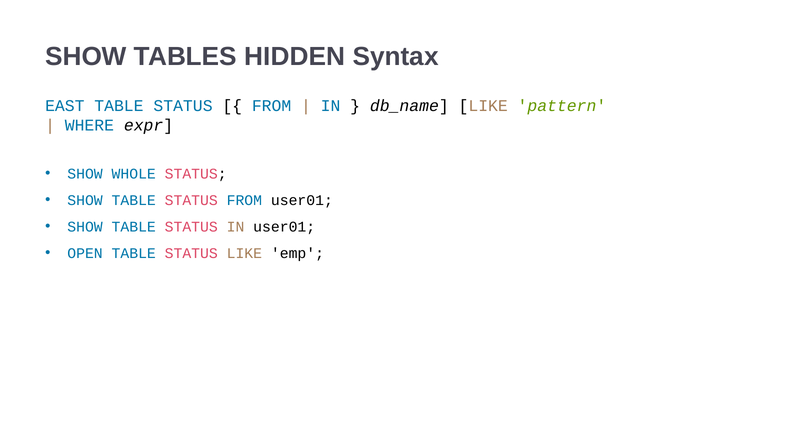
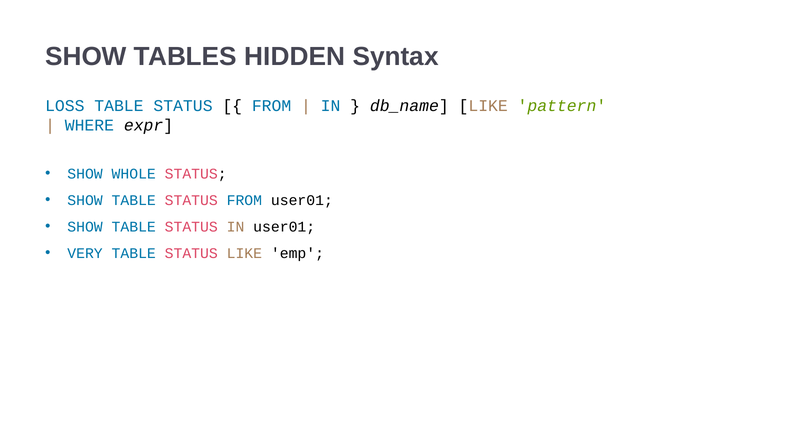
EAST: EAST -> LOSS (65, 106)
OPEN: OPEN -> VERY (85, 254)
